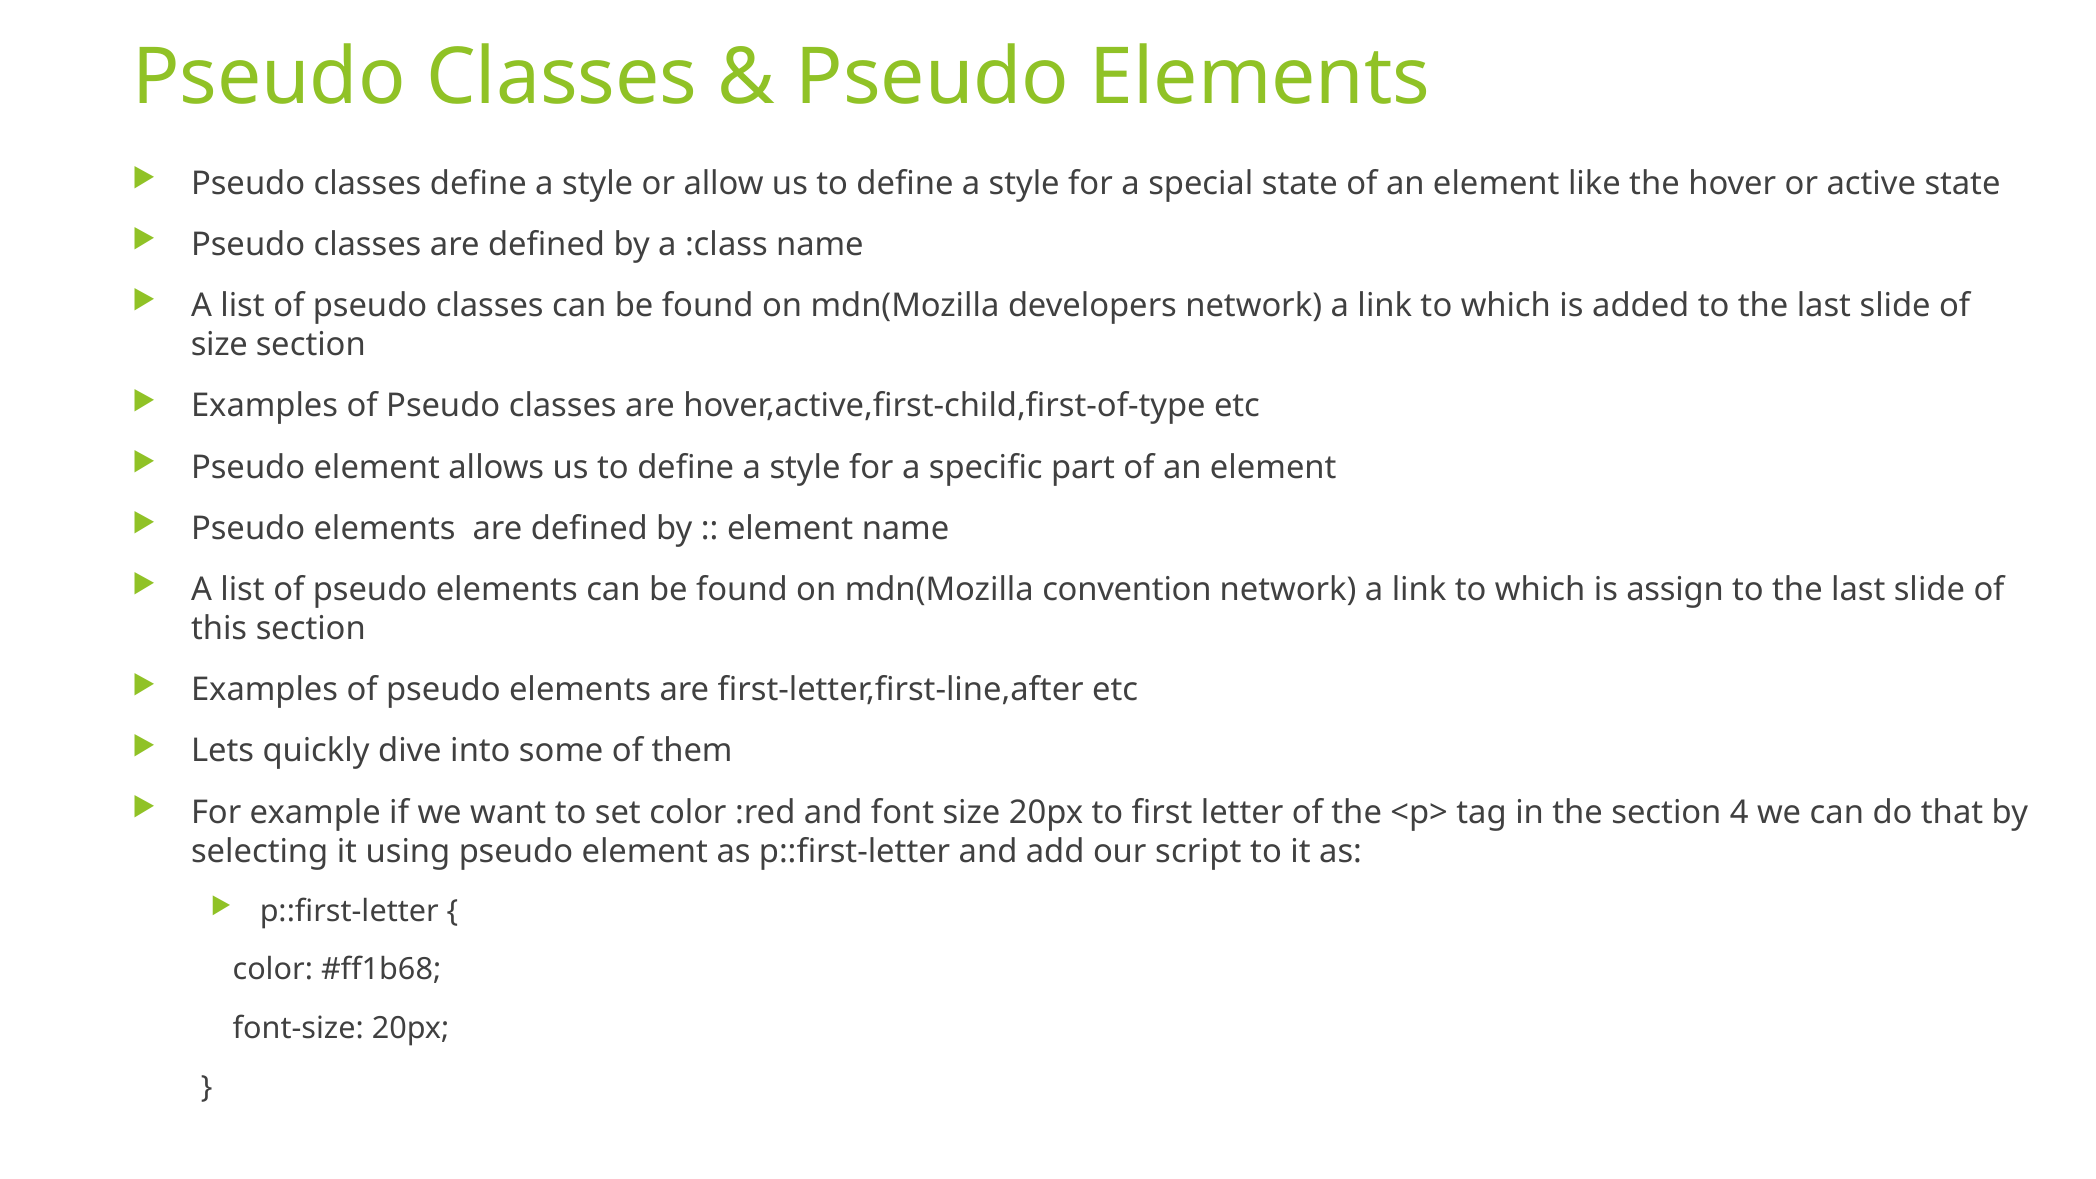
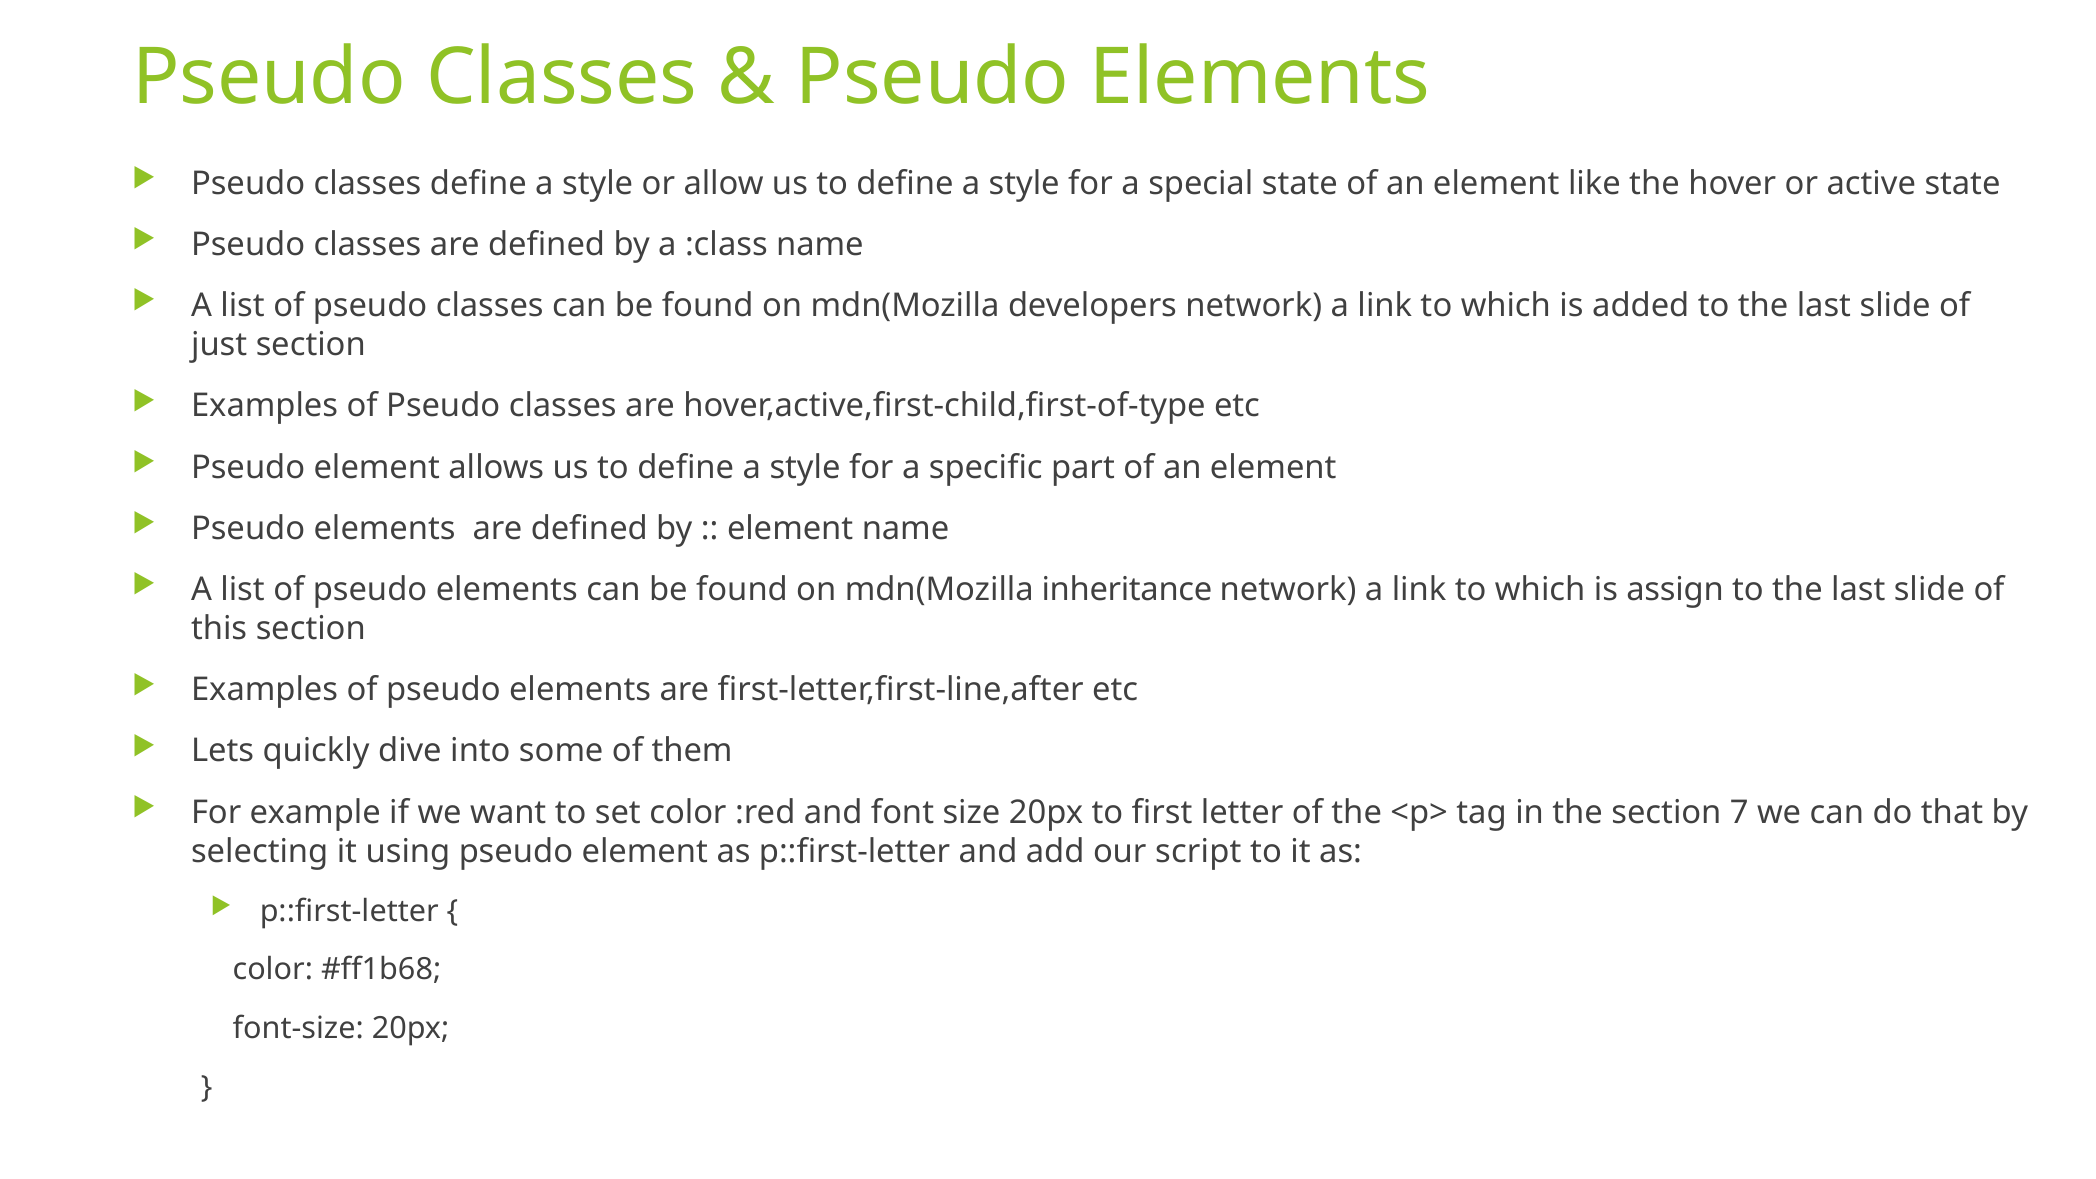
size: size -> just (219, 345)
convention: convention -> inheritance (1127, 590)
4: 4 -> 7 (1739, 812)
